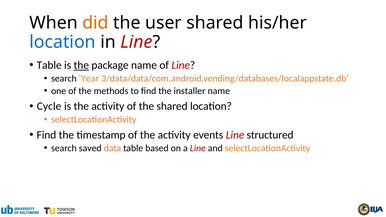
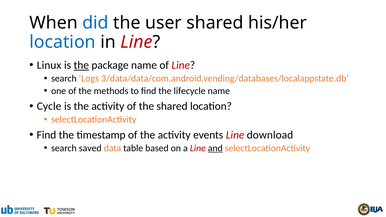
did colour: orange -> blue (95, 23)
Table: Table -> Linux (49, 65)
Year: Year -> Logs (89, 79)
installer: installer -> lifecycle (190, 91)
structured: structured -> download (270, 135)
and underline: none -> present (215, 148)
